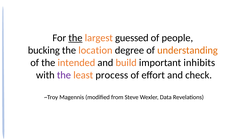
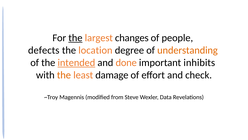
guessed: guessed -> changes (132, 38)
bucking: bucking -> defects (44, 50)
intended underline: none -> present (76, 62)
build: build -> done (126, 62)
the colour: purple -> orange (64, 75)
process: process -> damage (112, 75)
